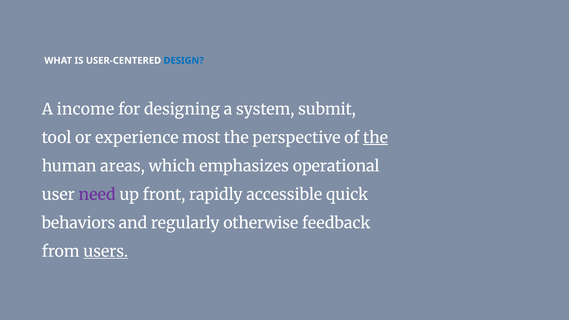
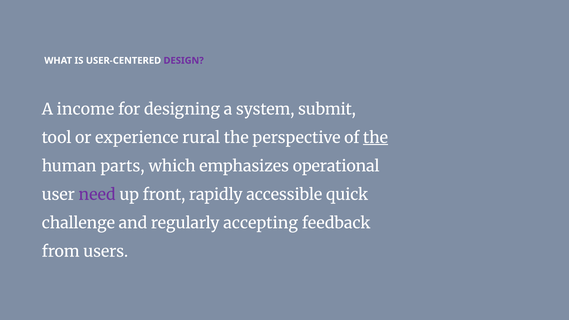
DESIGN colour: blue -> purple (184, 61)
most: most -> rural (201, 138)
areas: areas -> parts (122, 166)
behaviors: behaviors -> challenge (78, 223)
otherwise: otherwise -> accepting (261, 223)
users underline: present -> none (106, 252)
